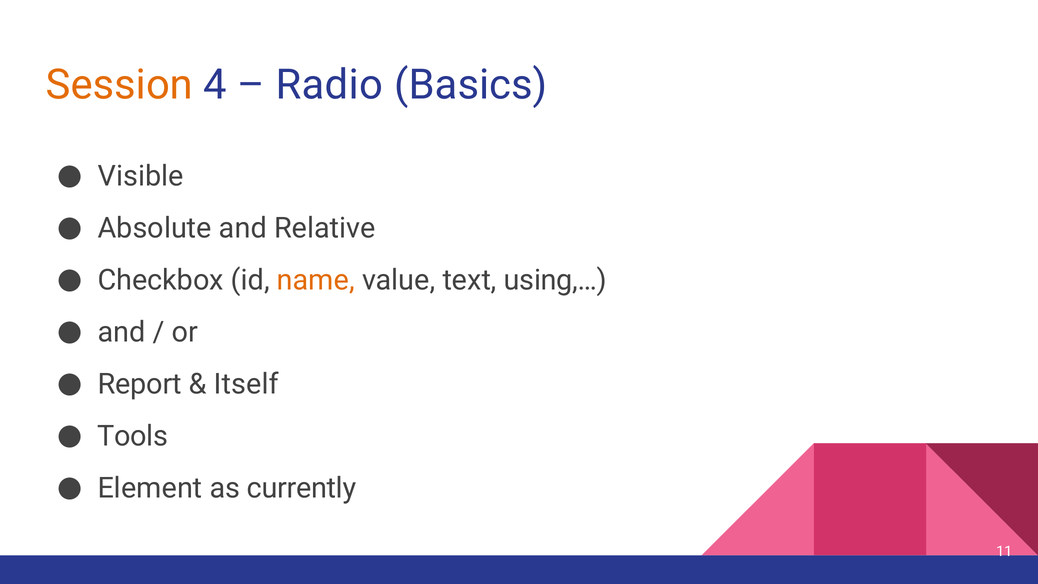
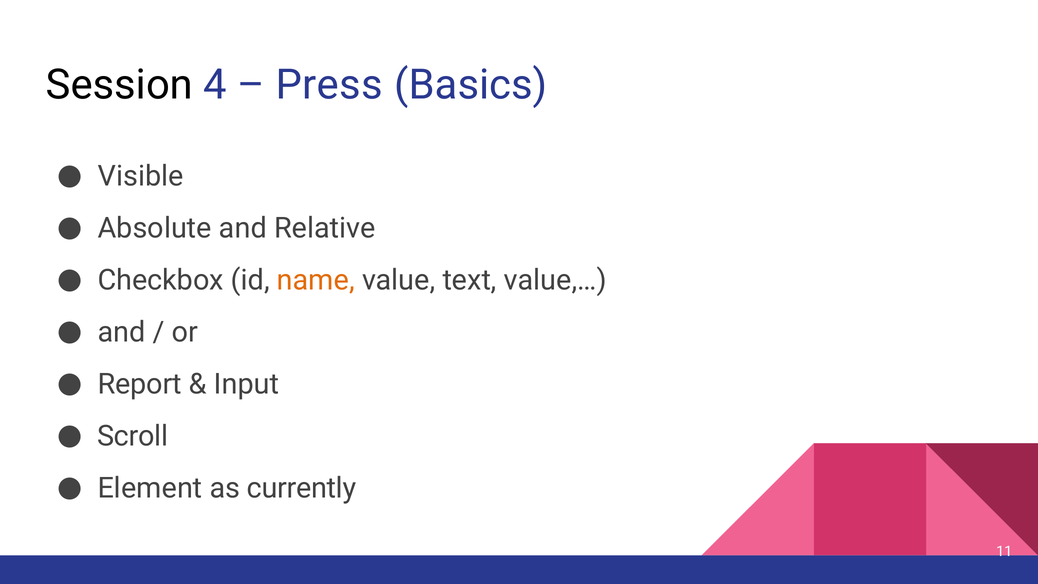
Session colour: orange -> black (119, 85)
Radio: Radio -> Press (329, 85)
using,…: using,… -> value,… (555, 280)
Itself: Itself -> Input (246, 384)
Tools: Tools -> Scroll (133, 436)
